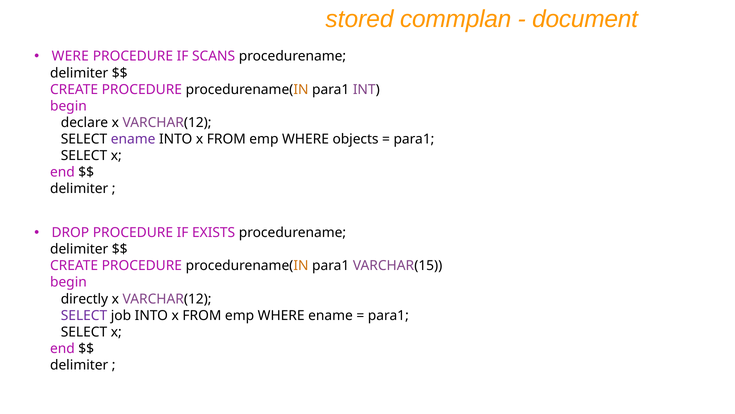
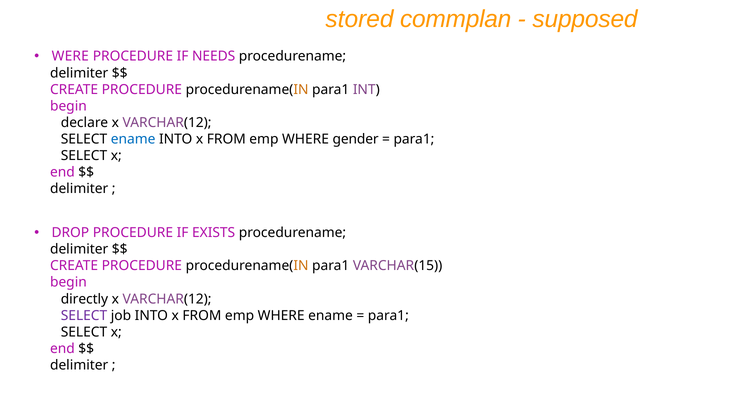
document: document -> supposed (585, 19)
SCANS: SCANS -> NEEDS (214, 56)
ename colour: purple -> blue (133, 139)
objects: objects -> gender (356, 139)
